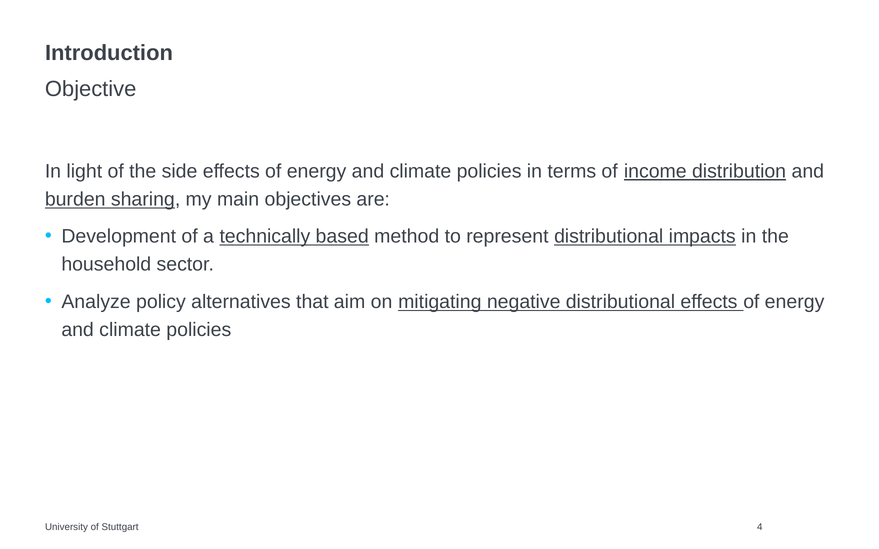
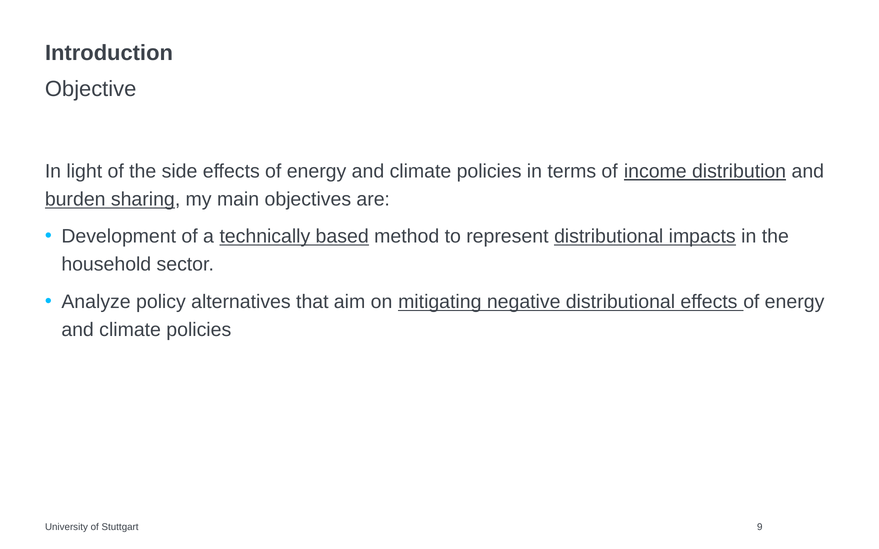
4: 4 -> 9 (760, 527)
